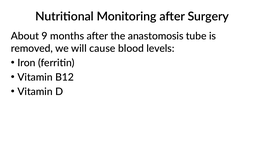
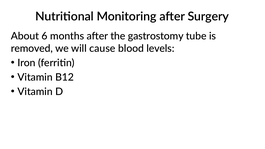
9: 9 -> 6 (45, 36)
anastomosis: anastomosis -> gastrostomy (156, 36)
